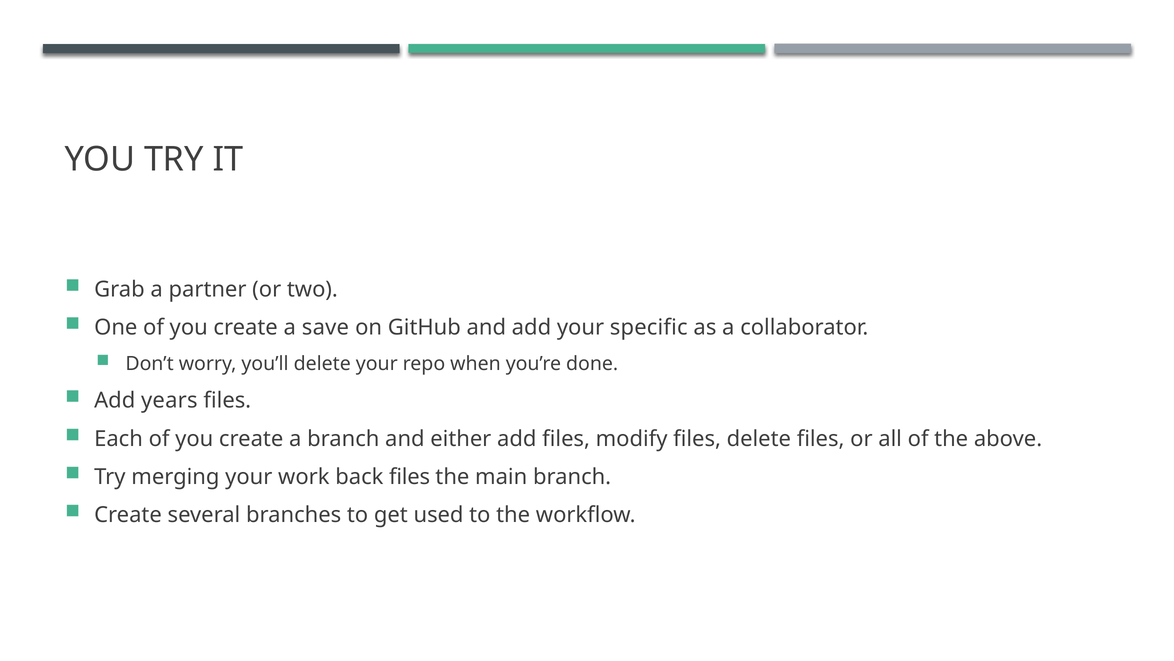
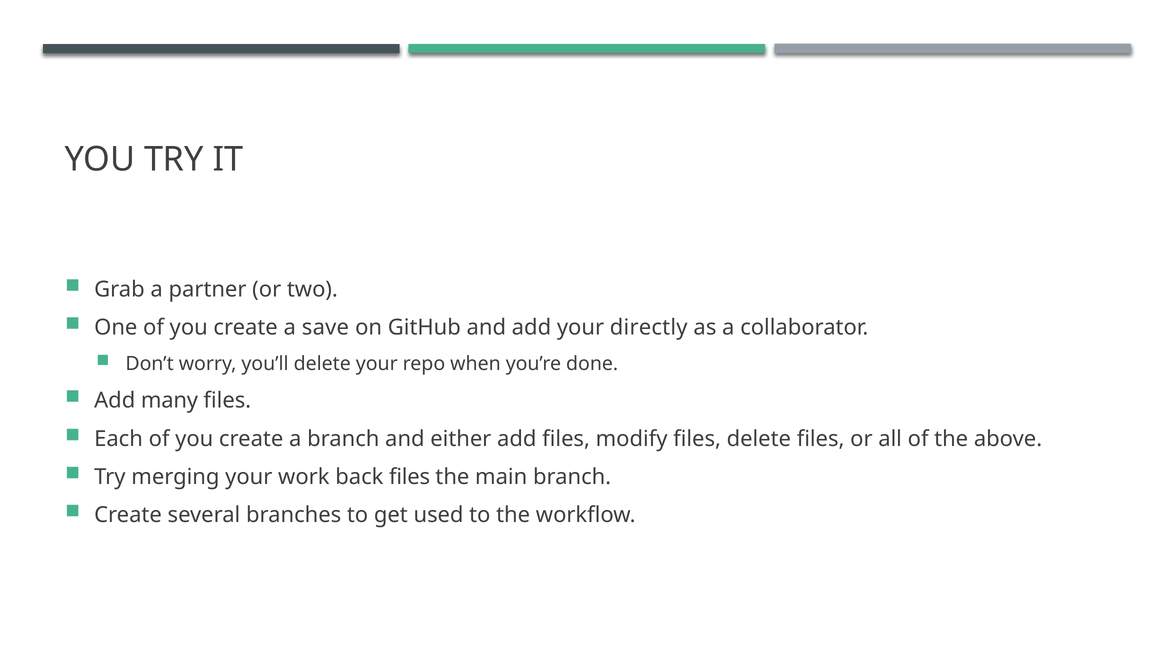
specific: specific -> directly (649, 327)
years: years -> many (170, 400)
